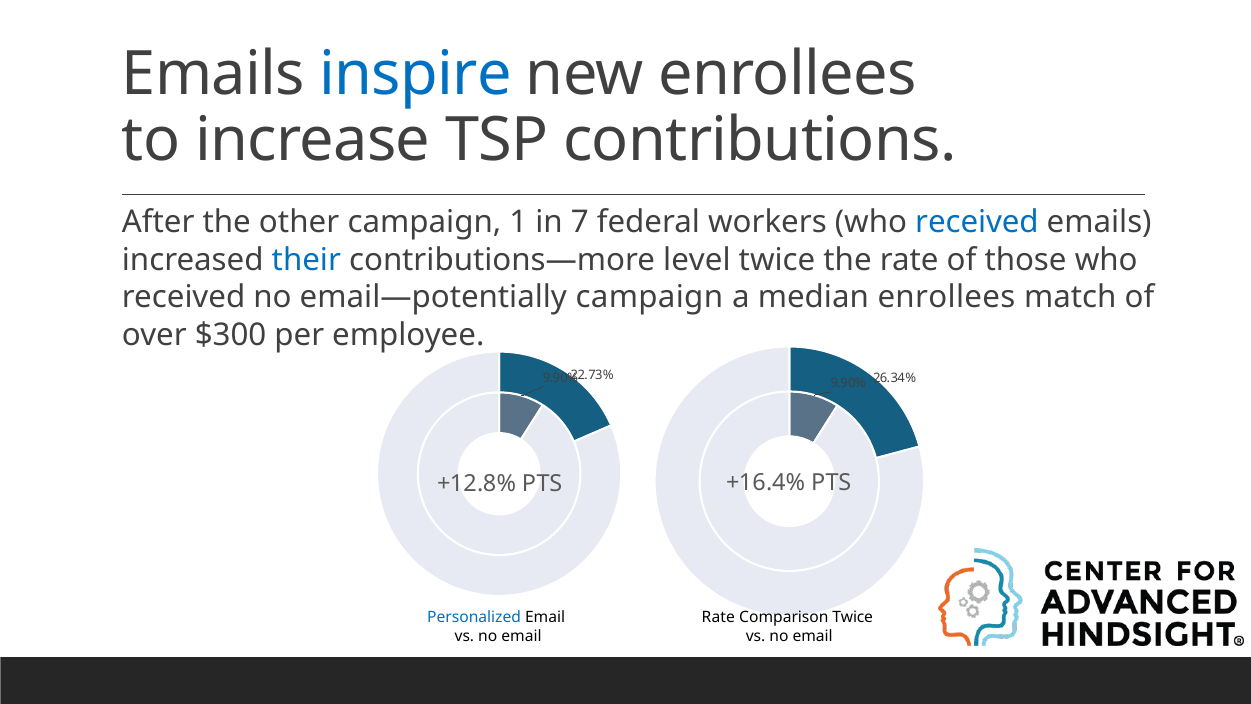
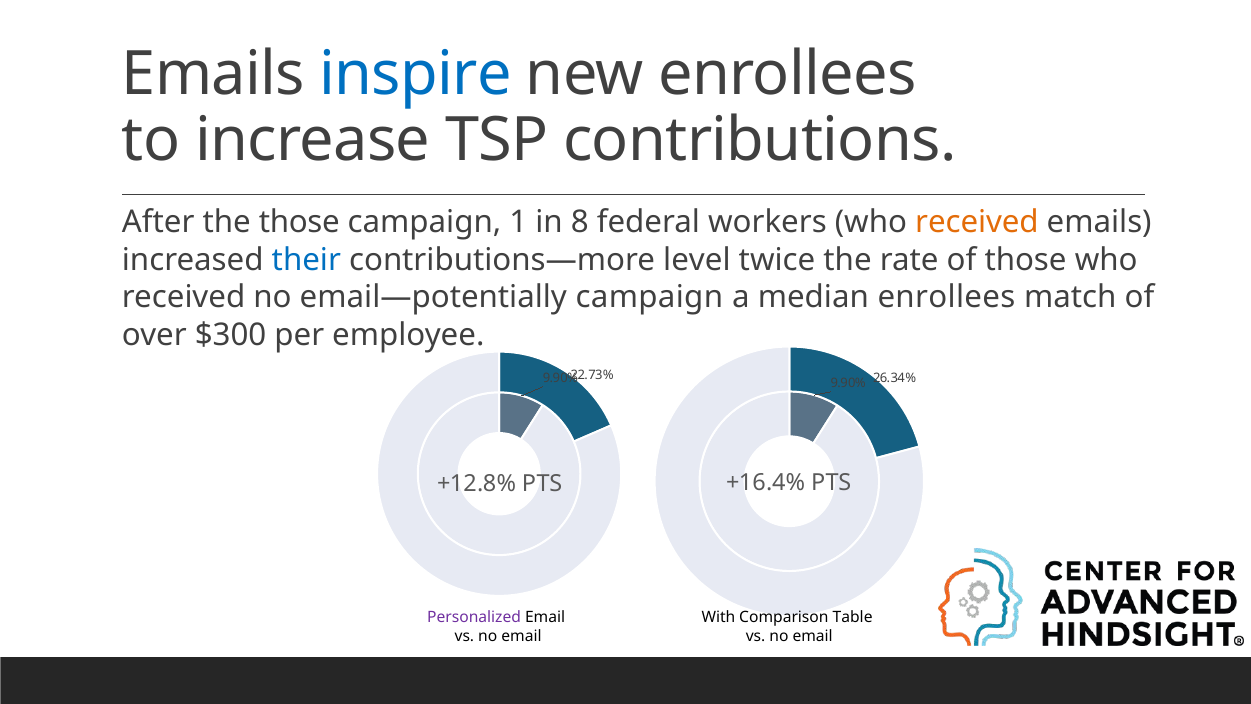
the other: other -> those (299, 222)
7: 7 -> 8 (580, 222)
received colour: blue -> orange (977, 222)
Personalized colour: blue -> purple (474, 617)
Rate: Rate -> With (719, 617)
Comparison Twice: Twice -> Table (853, 617)
